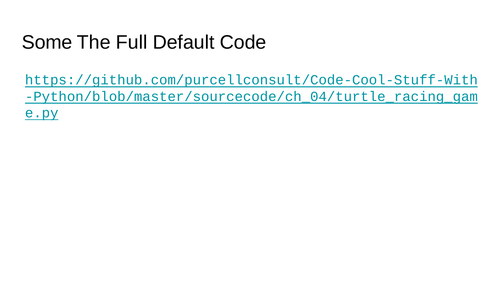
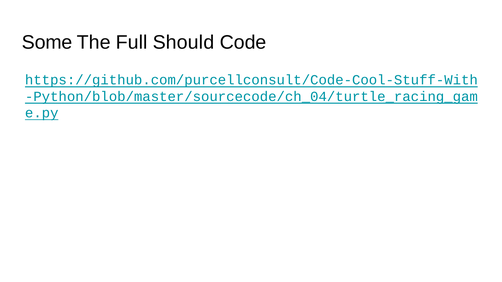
Default: Default -> Should (183, 43)
